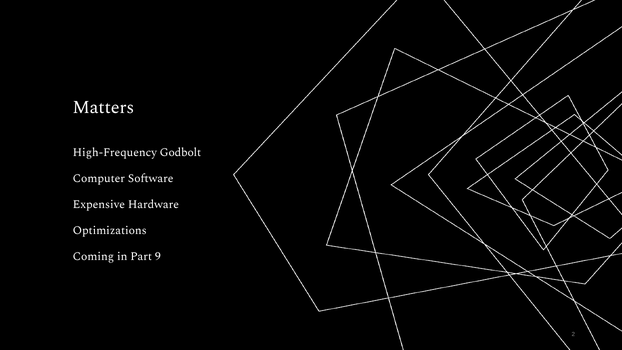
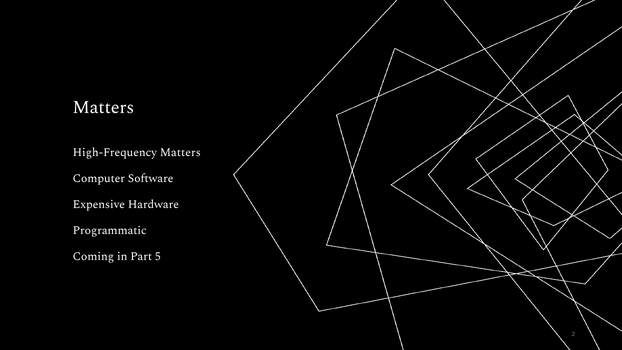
High-Frequency Godbolt: Godbolt -> Matters (180, 152)
Optimizations: Optimizations -> Programmatic (110, 230)
9: 9 -> 5 (158, 256)
